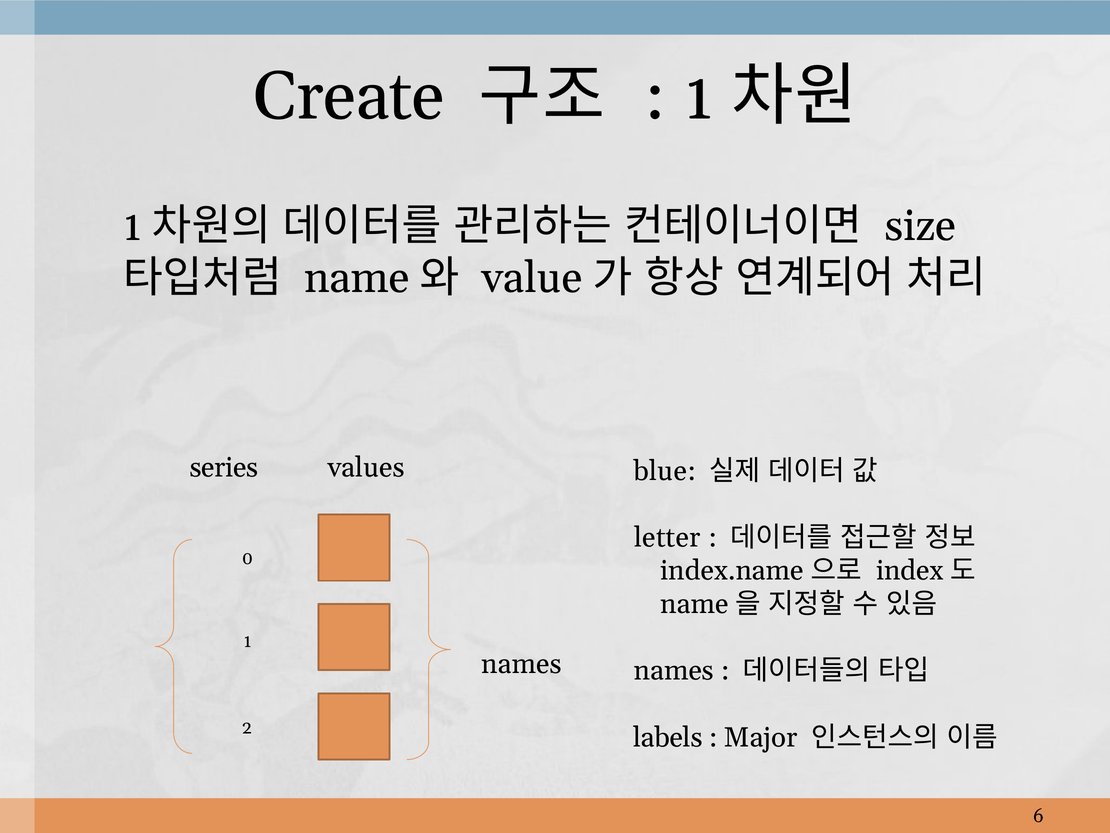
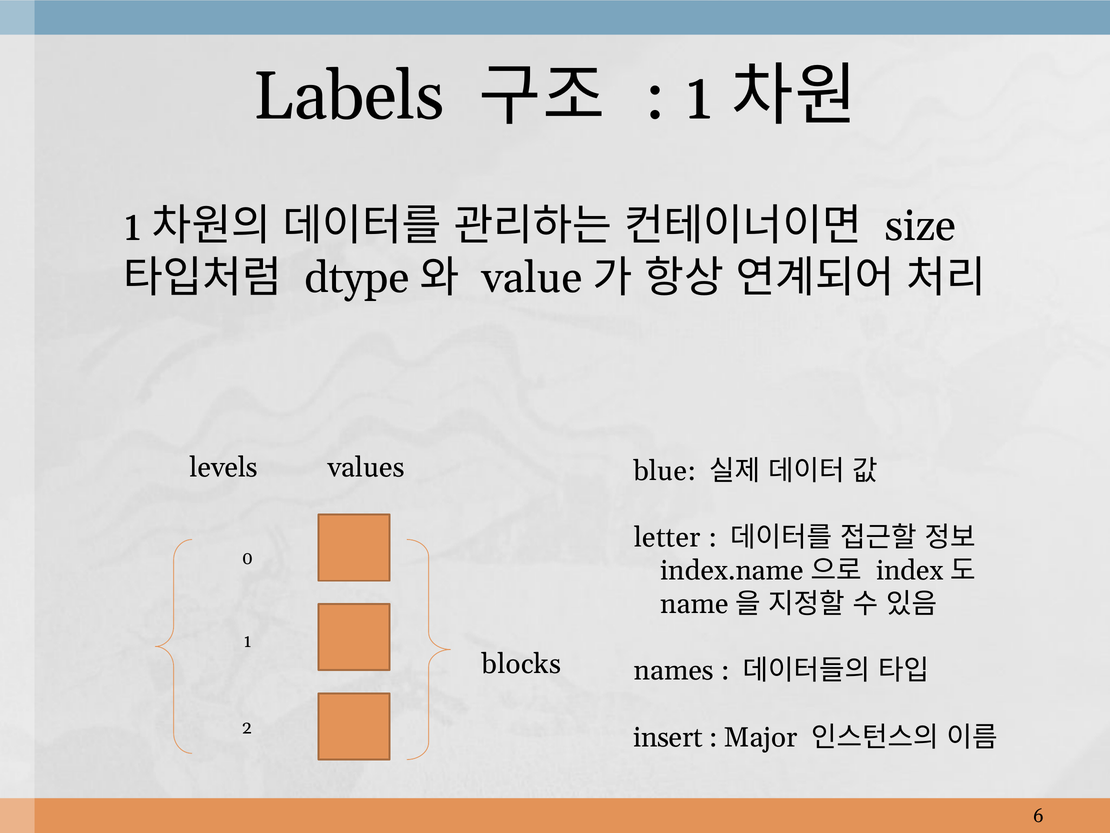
Create: Create -> Labels (349, 96)
name: name -> dtype (357, 278)
series: series -> levels (224, 467)
names: names -> blocks (521, 664)
labels: labels -> insert (668, 737)
